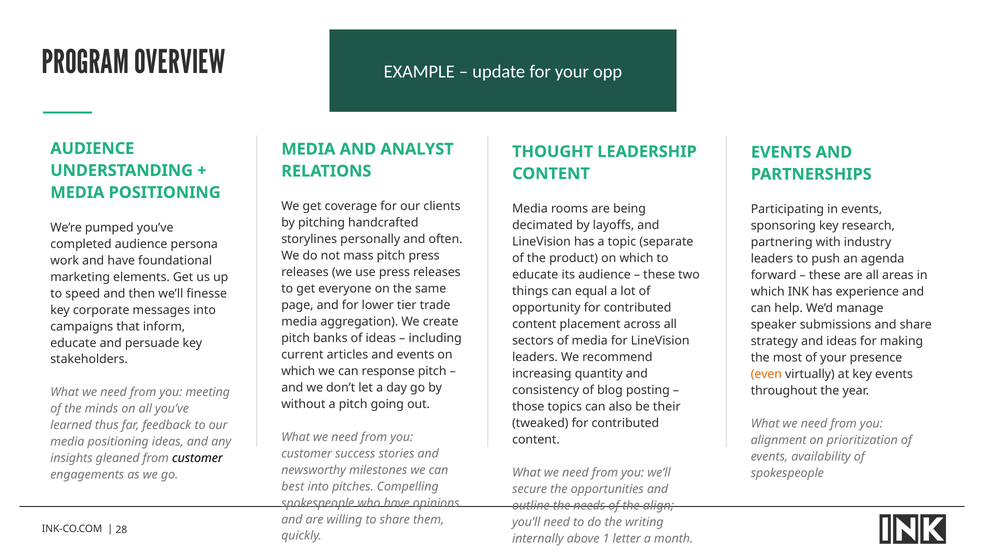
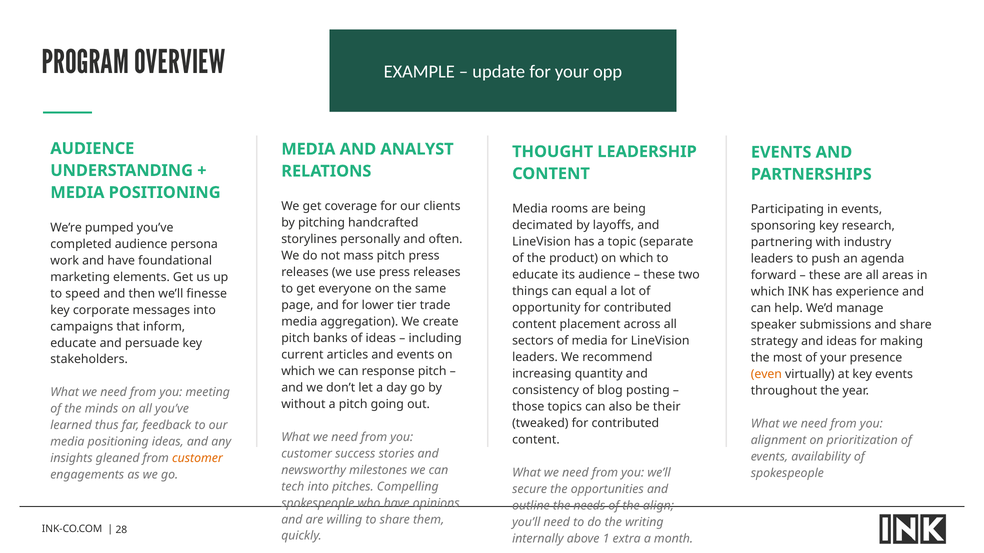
customer colour: black -> orange (197, 459)
best: best -> tech (293, 487)
letter: letter -> extra (627, 539)
